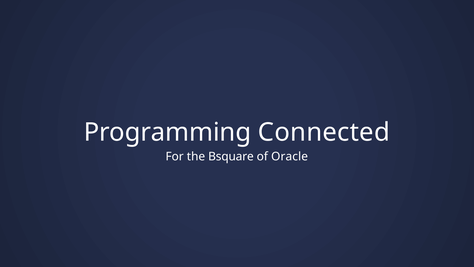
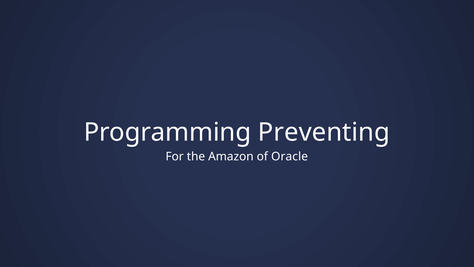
Connected: Connected -> Preventing (324, 132)
Bsquare: Bsquare -> Amazon (231, 156)
